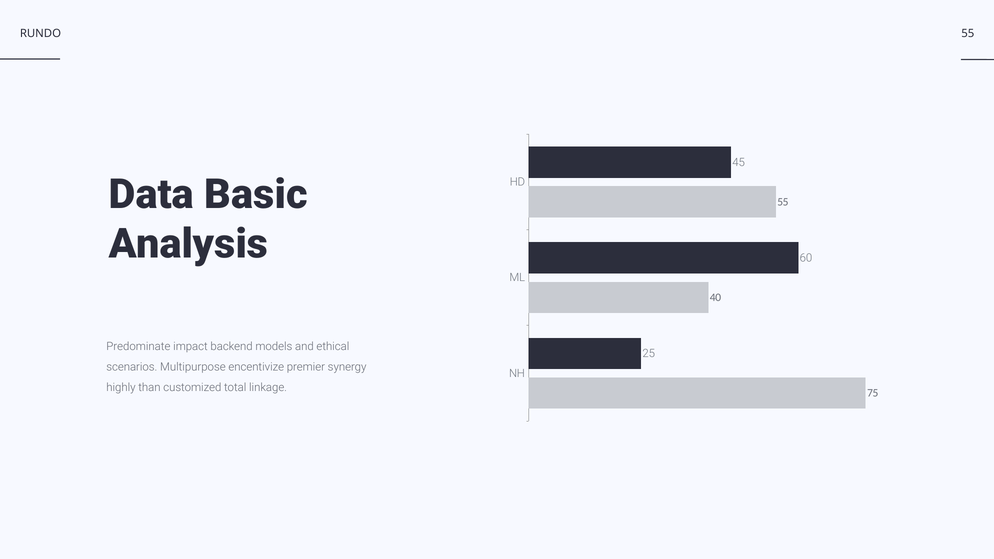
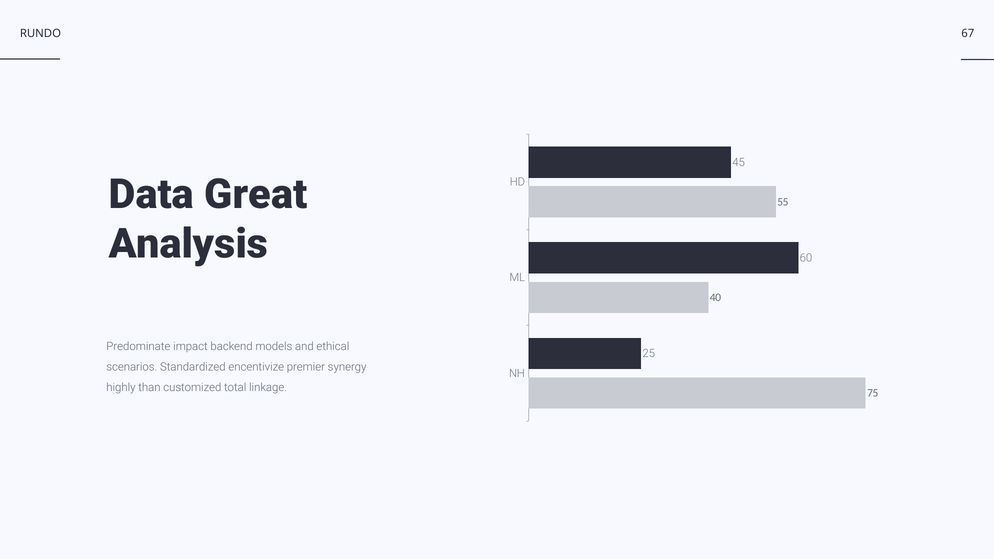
55: 55 -> 67 (968, 33)
Basic: Basic -> Great (256, 195)
Multipurpose: Multipurpose -> Standardized (193, 367)
